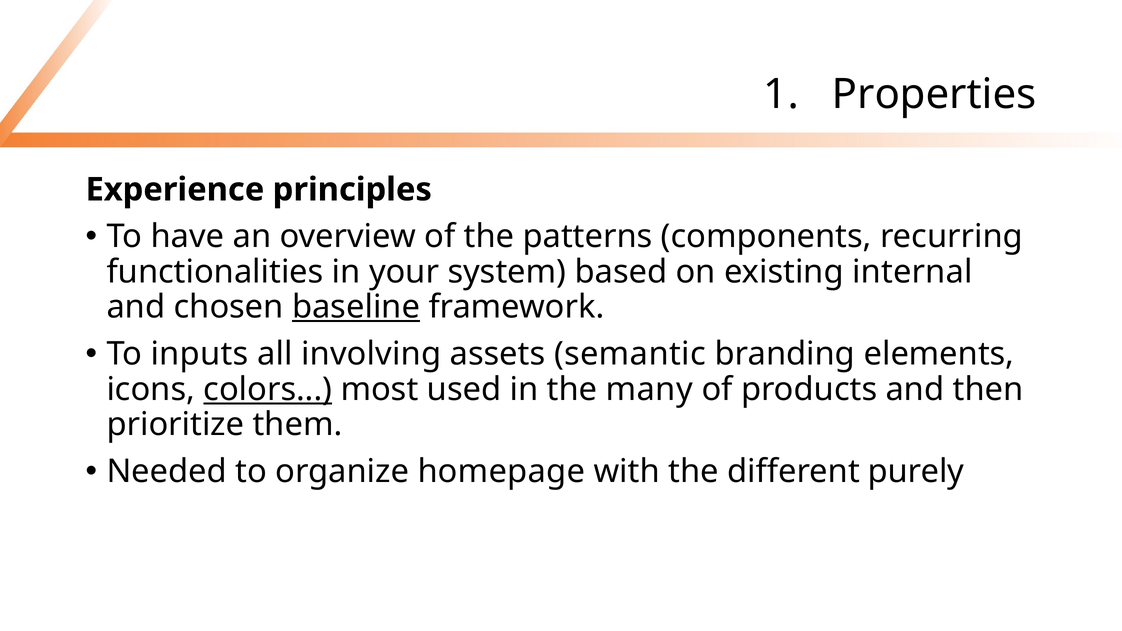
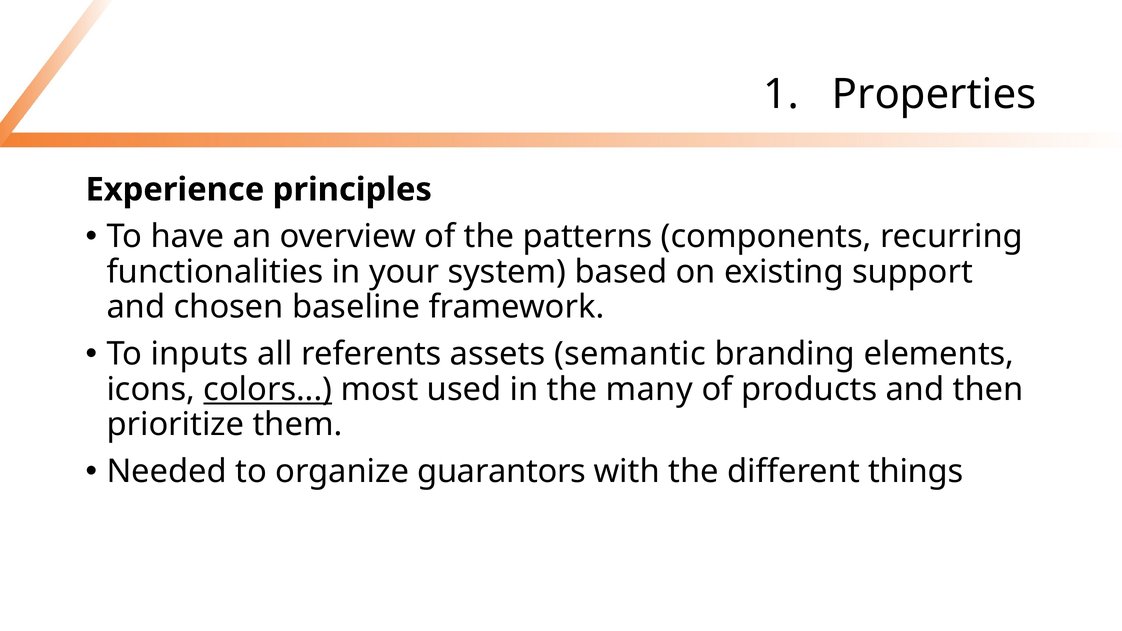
internal: internal -> support (913, 272)
baseline underline: present -> none (356, 307)
involving: involving -> referents (371, 354)
homepage: homepage -> guarantors (502, 472)
purely: purely -> things (916, 472)
